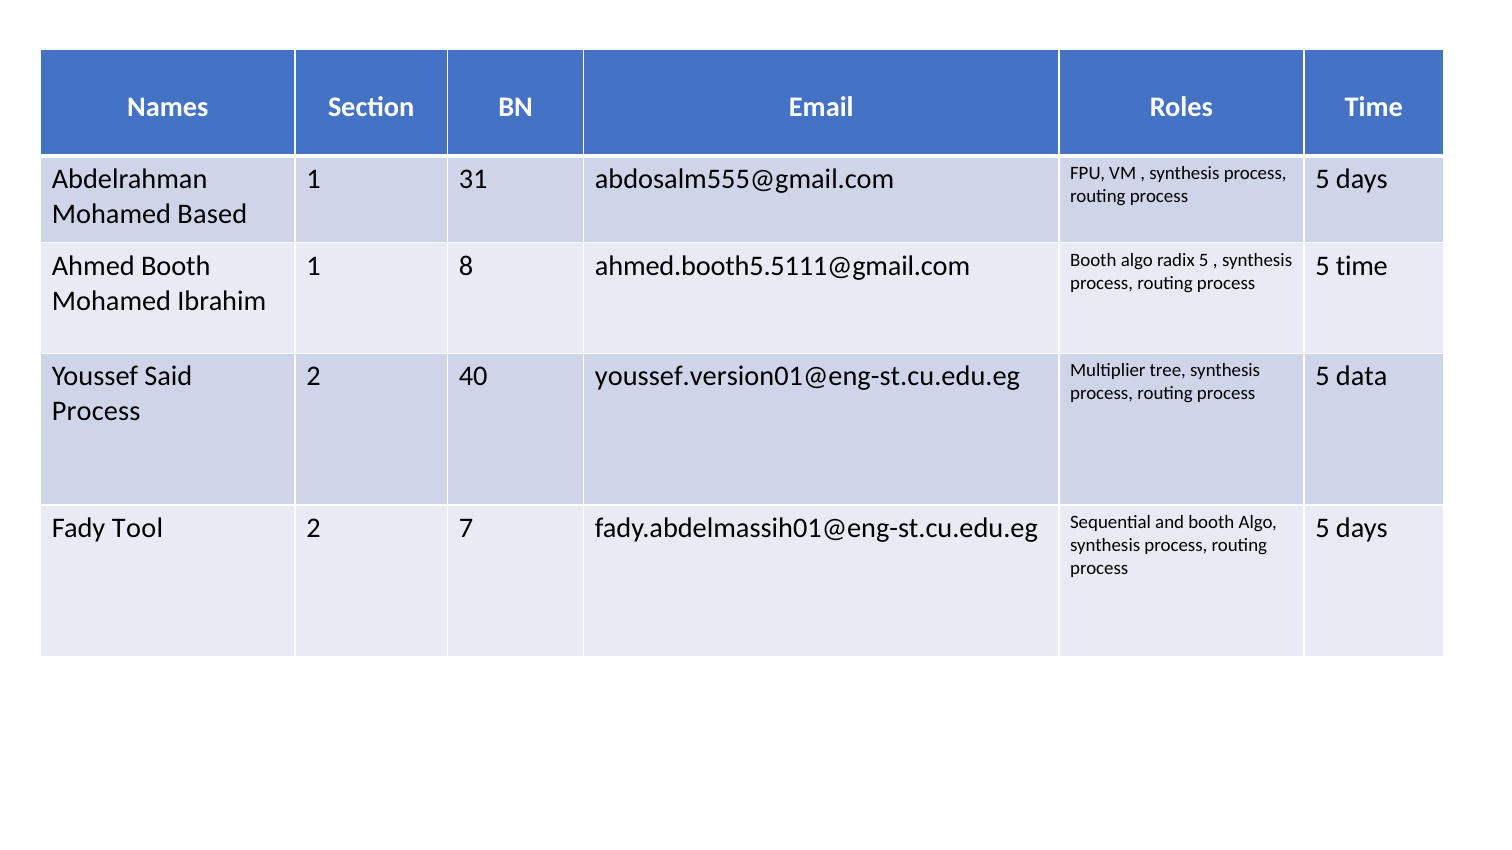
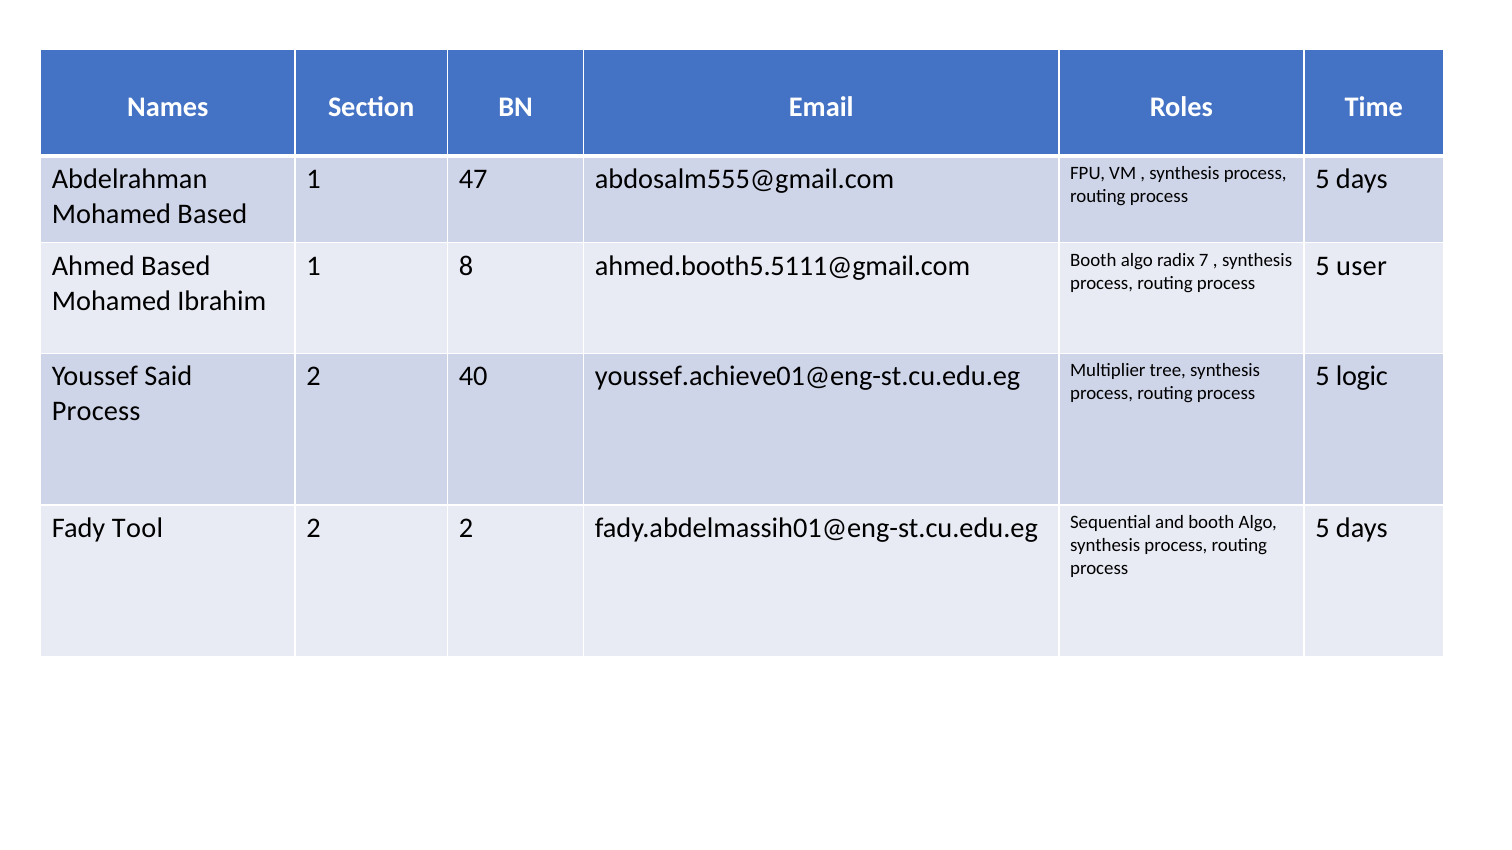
31: 31 -> 47 (473, 180)
Ahmed Booth: Booth -> Based (176, 266)
radix 5: 5 -> 7 (1204, 260)
5 time: time -> user (1362, 266)
youssef.version01@eng-st.cu.edu.eg: youssef.version01@eng-st.cu.edu.eg -> youssef.achieve01@eng-st.cu.edu.eg (808, 377)
data: data -> logic (1362, 377)
2 7: 7 -> 2 (466, 529)
